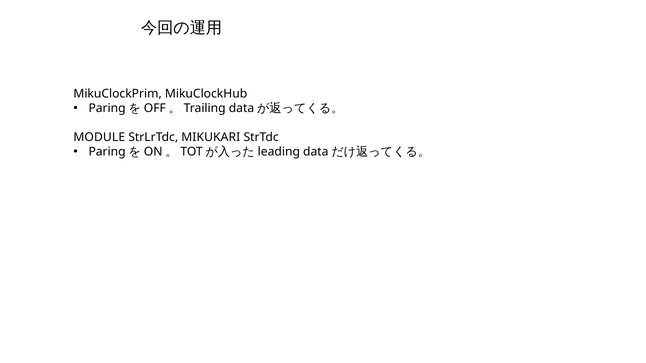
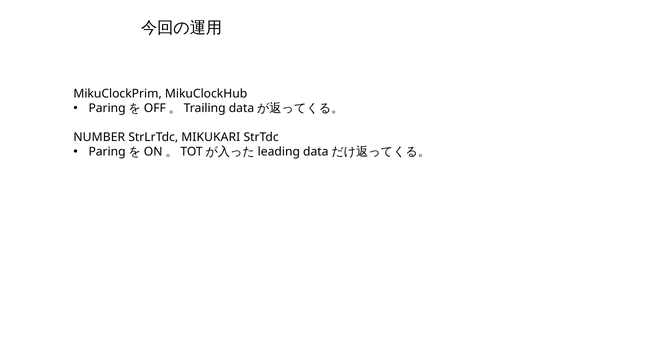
MODULE: MODULE -> NUMBER (99, 137)
